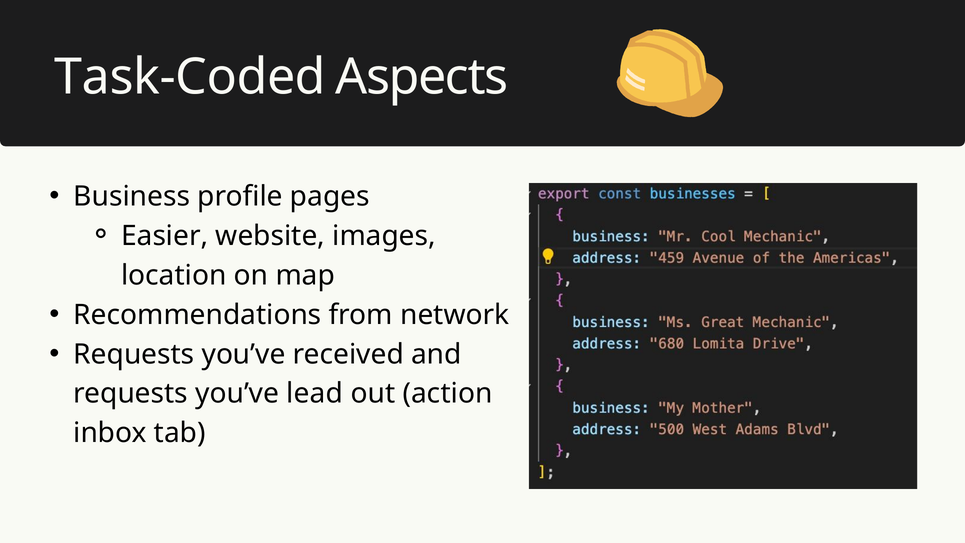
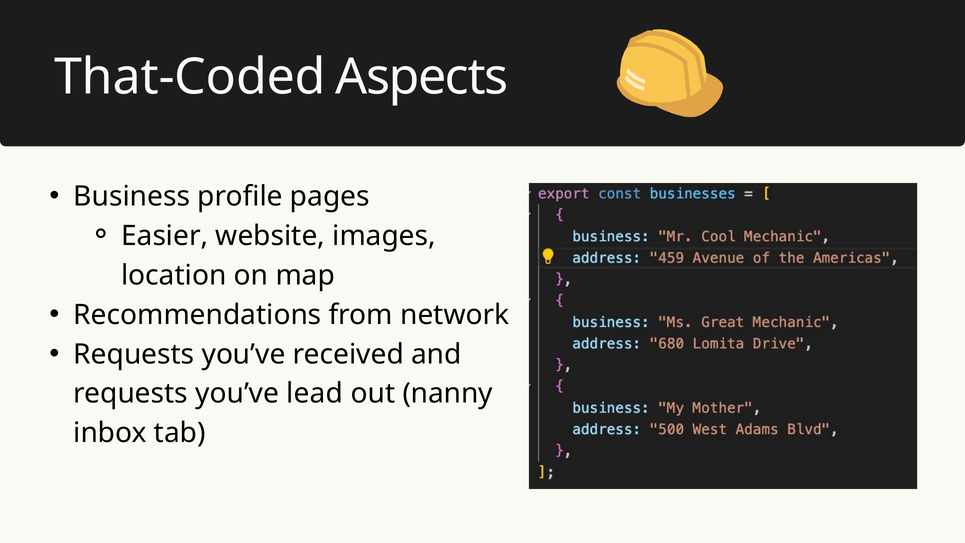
Task-Coded: Task-Coded -> That-Coded (190, 77)
action: action -> nanny (448, 394)
